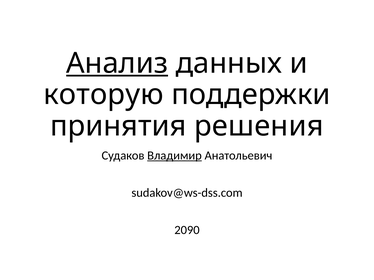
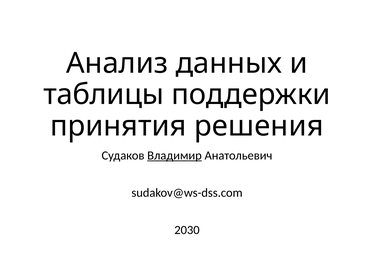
Анализ underline: present -> none (117, 63)
которую: которую -> таблицы (104, 95)
2090: 2090 -> 2030 (187, 230)
